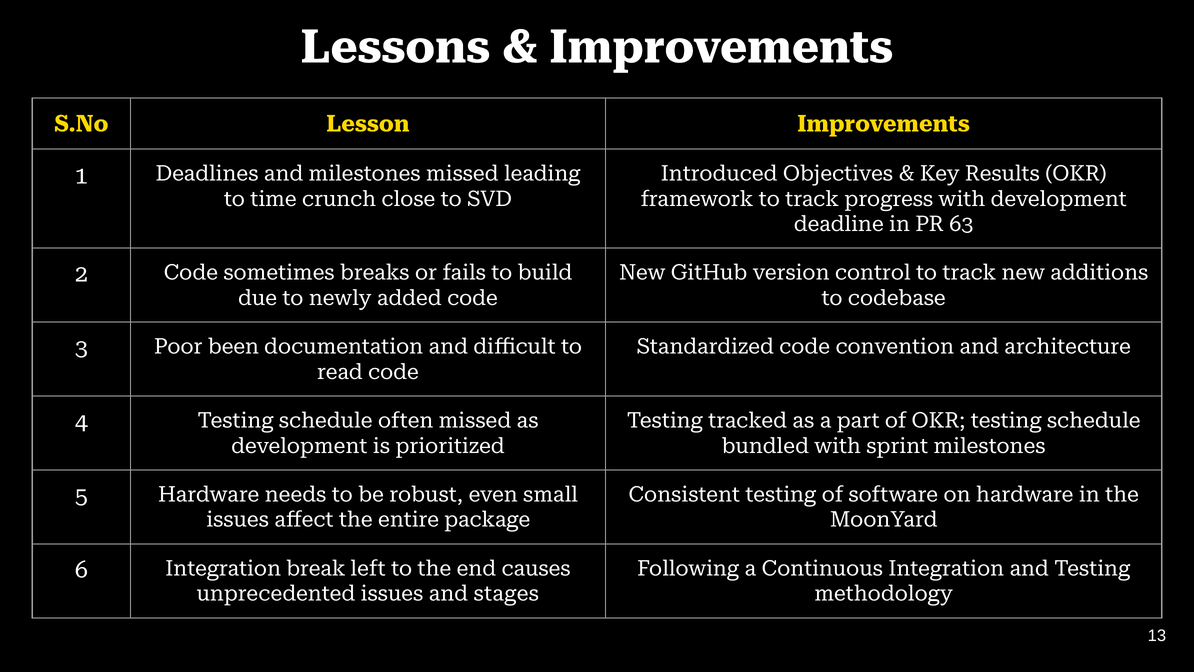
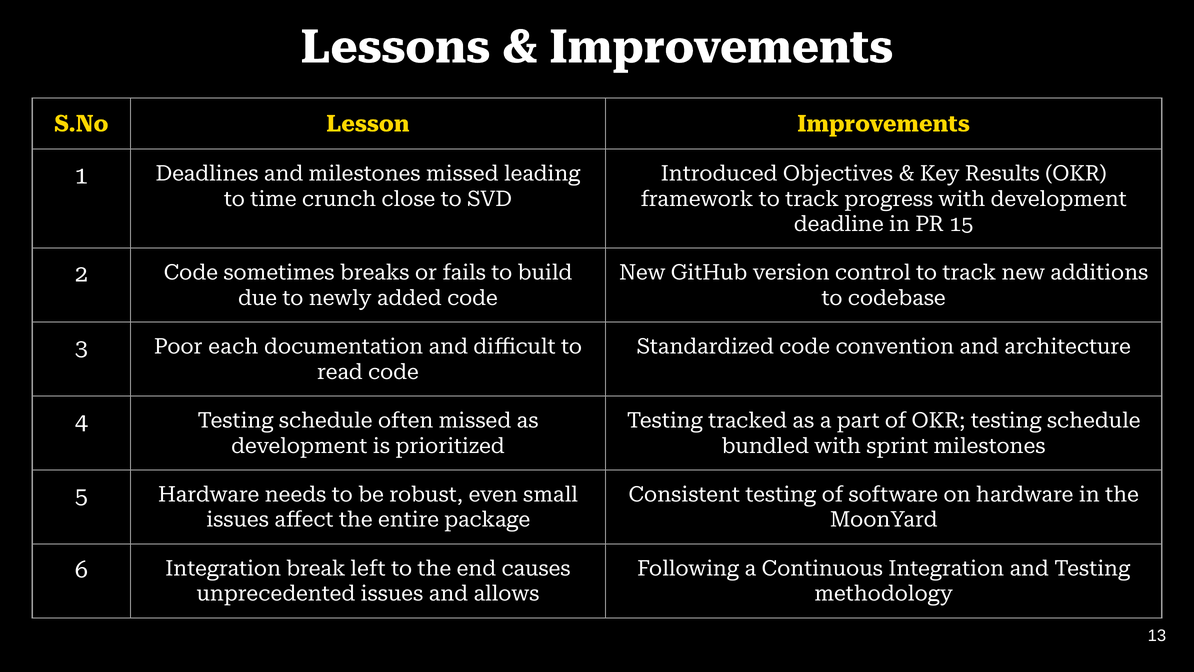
63: 63 -> 15 (961, 224)
been: been -> each (233, 347)
stages: stages -> allows (506, 594)
